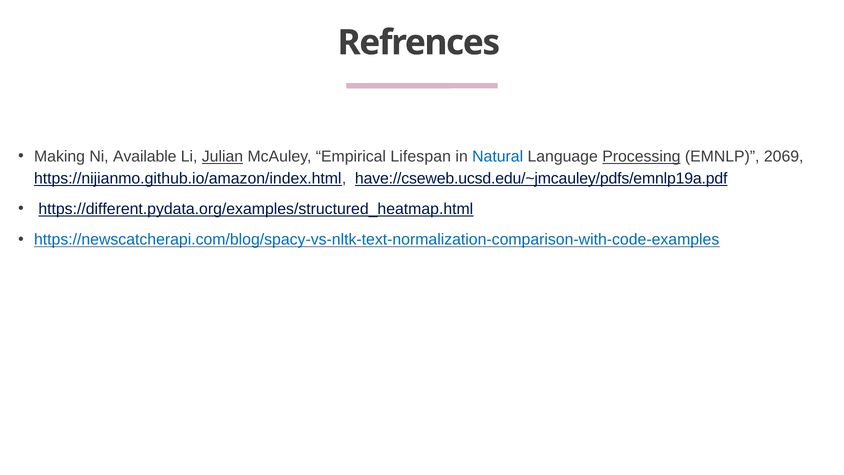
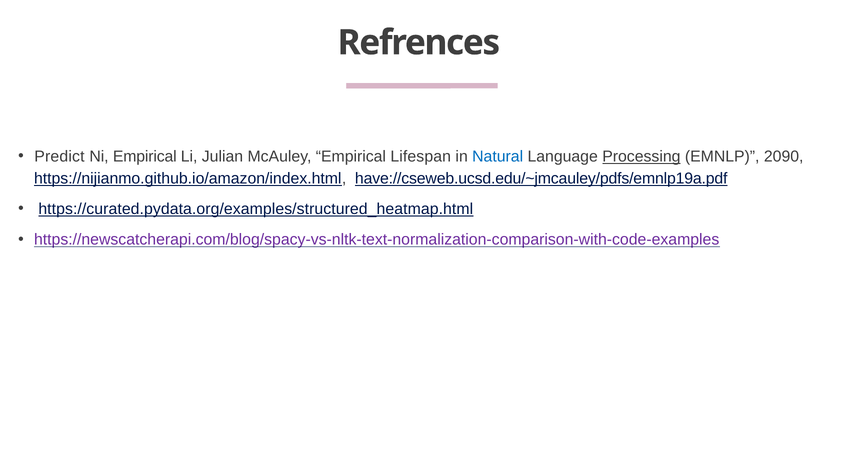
Making: Making -> Predict (59, 156)
Ni Available: Available -> Empirical (145, 156)
Julian underline: present -> none (222, 156)
2069: 2069 -> 2090 (784, 156)
https://different.pydata.org/examples/structured_heatmap.html: https://different.pydata.org/examples/structured_heatmap.html -> https://curated.pydata.org/examples/structured_heatmap.html (256, 209)
https://newscatcherapi.com/blog/spacy-vs-nltk-text-normalization-comparison-with-code-examples colour: blue -> purple (377, 240)
